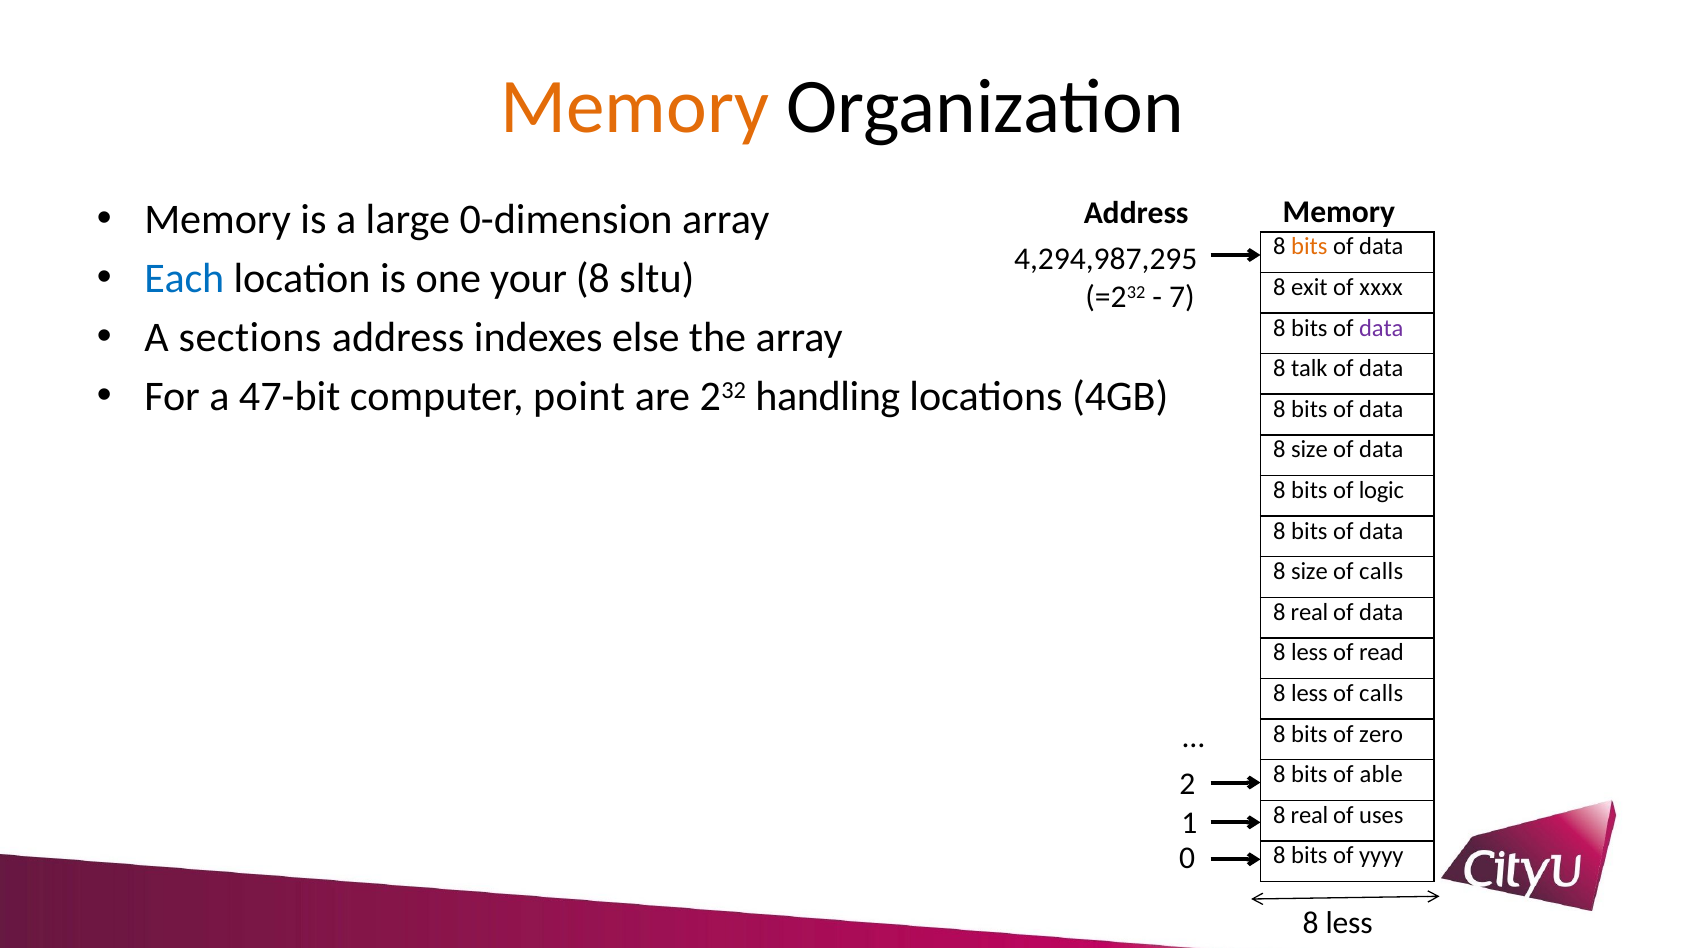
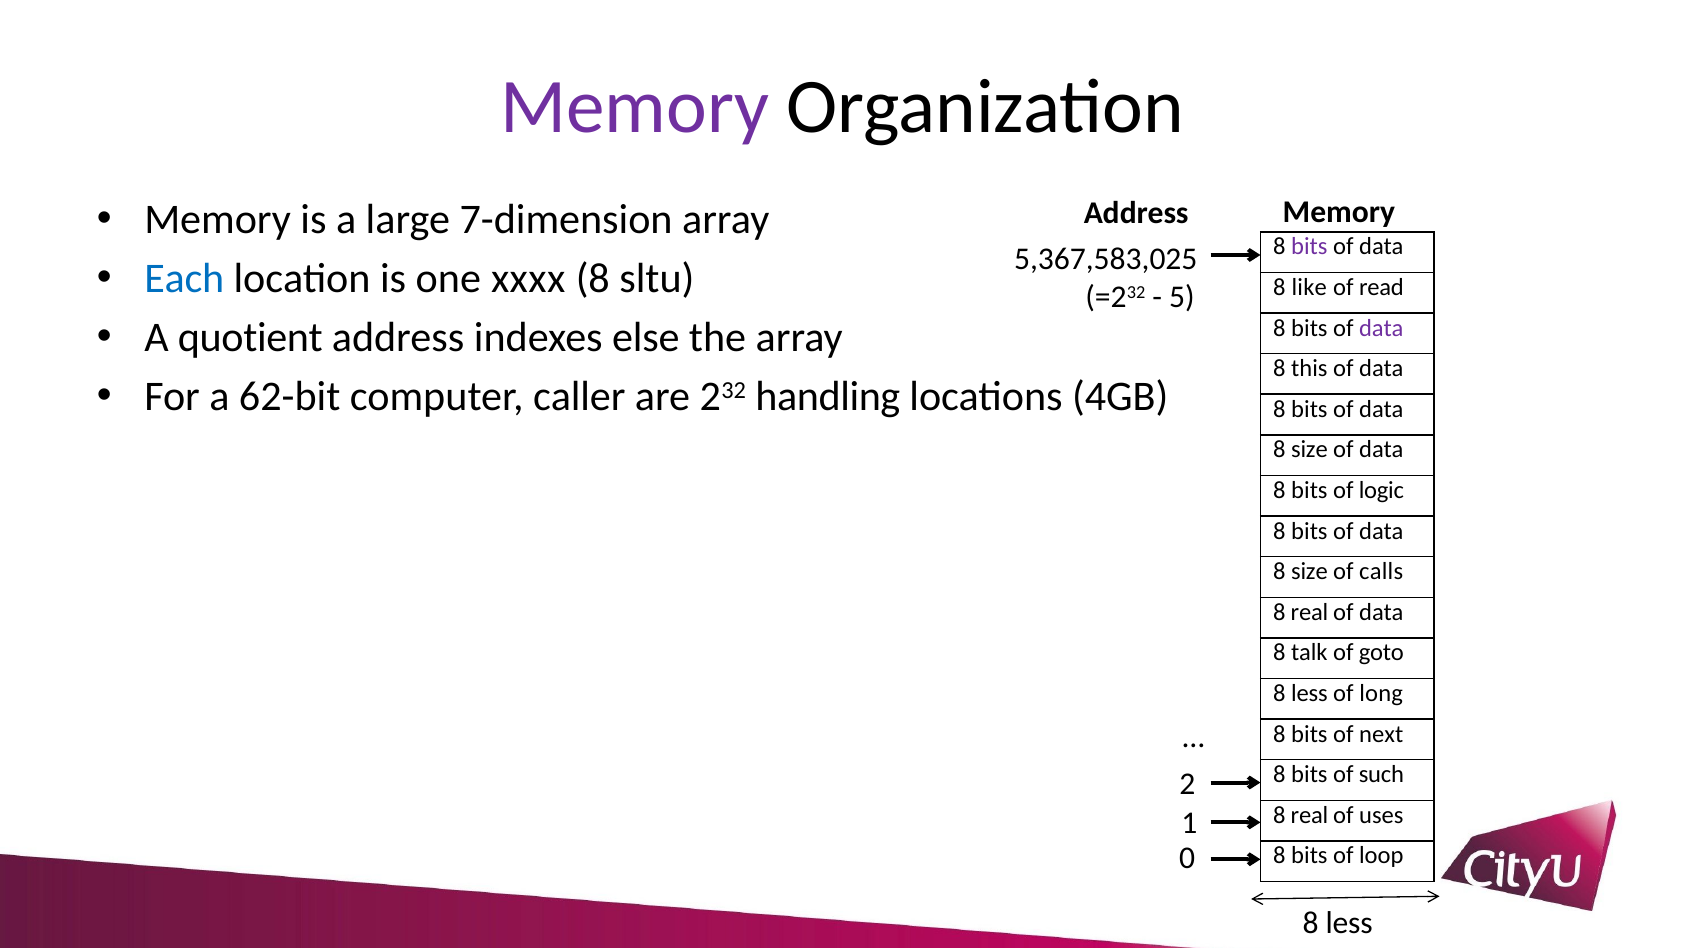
Memory colour: orange -> purple (635, 107)
0-dimension: 0-dimension -> 7-dimension (566, 220)
bits colour: orange -> purple (1309, 247)
4,294,987,295: 4,294,987,295 -> 5,367,583,025 (1106, 259)
your: your -> xxxx (528, 279)
exit: exit -> like (1309, 287)
xxxx: xxxx -> read (1381, 287)
7: 7 -> 5 (1182, 297)
sections: sections -> quotient (250, 338)
talk: talk -> this (1309, 369)
47-bit: 47-bit -> 62-bit (290, 397)
point: point -> caller (579, 397)
less: less -> talk (1309, 653)
read: read -> goto (1381, 653)
calls: calls -> long (1381, 693)
zero: zero -> next (1381, 734)
able: able -> such (1381, 775)
yyyy: yyyy -> loop (1381, 856)
